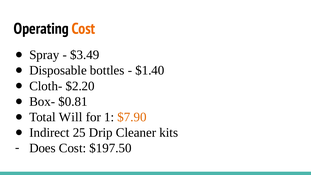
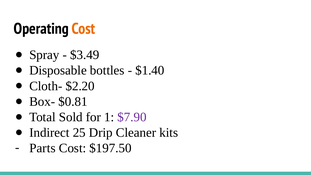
Will: Will -> Sold (71, 117)
$7.90 colour: orange -> purple (132, 117)
Does: Does -> Parts (42, 148)
